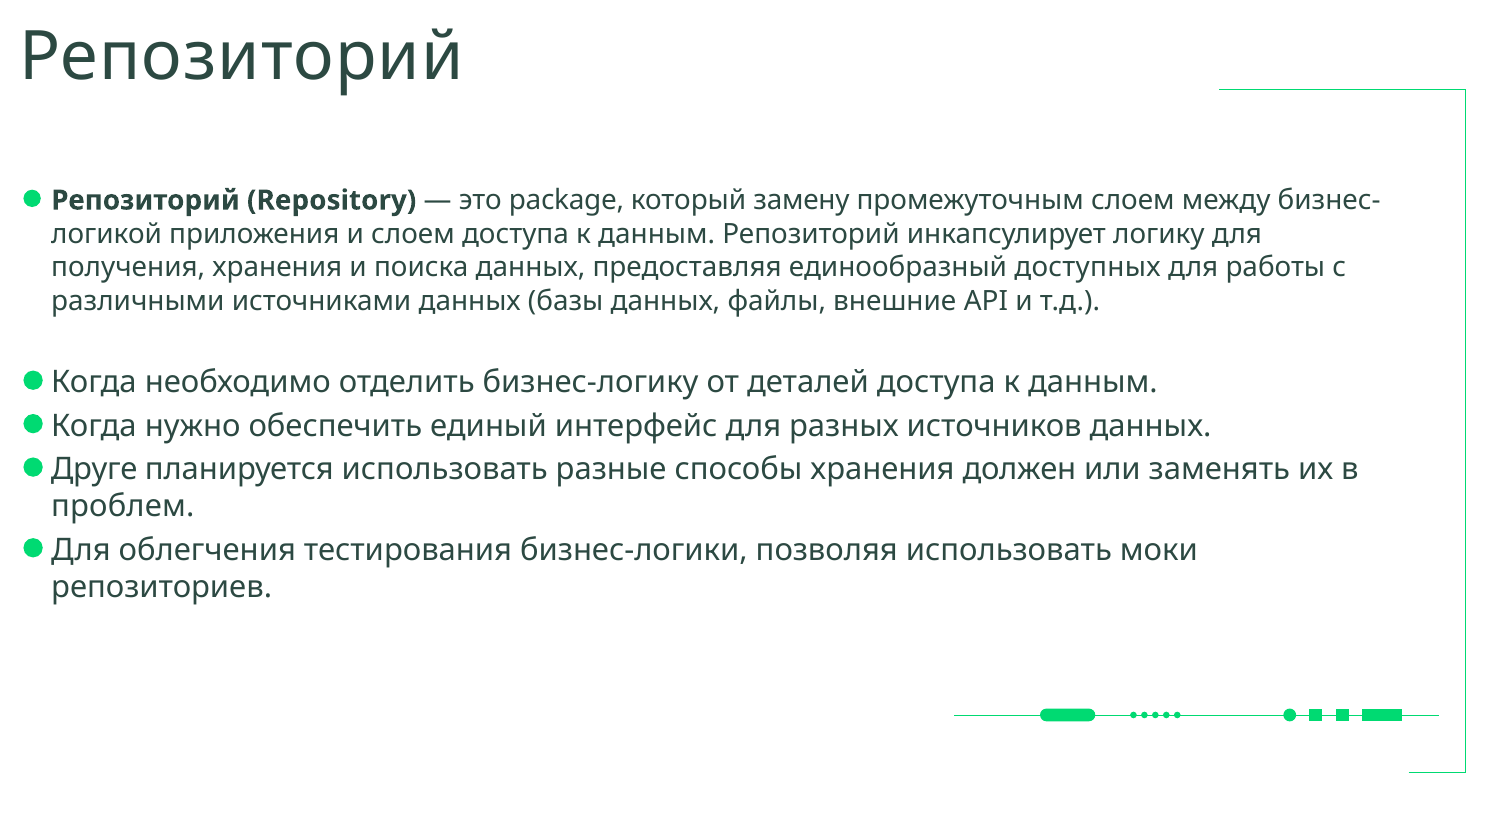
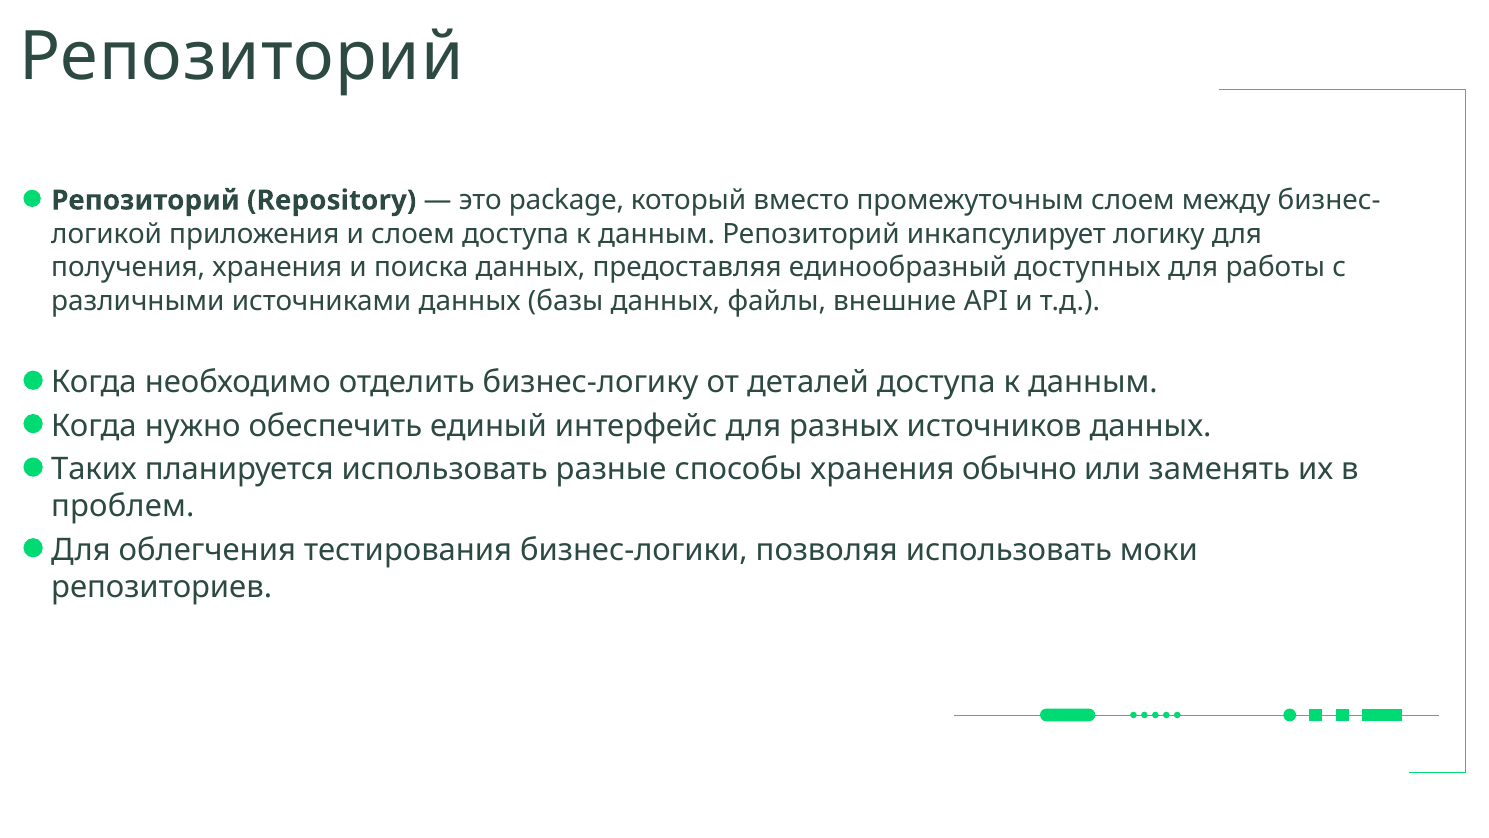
замену: замену -> вместо (801, 200)
Друге: Друге -> Таких (94, 469)
должен: должен -> обычно (1019, 469)
